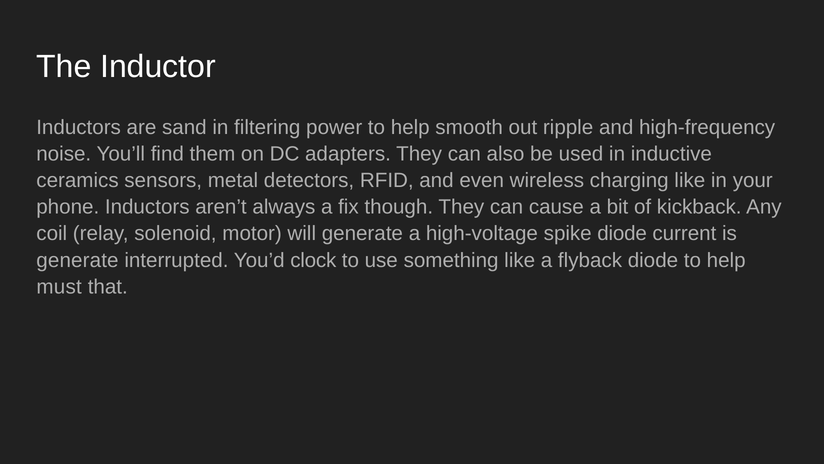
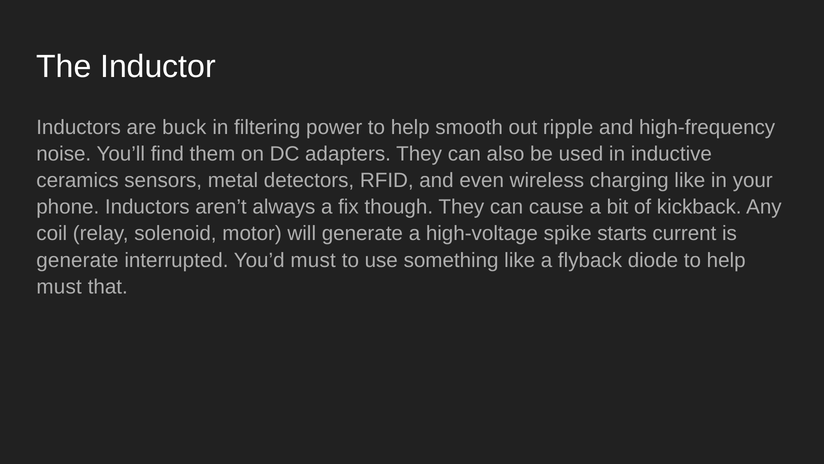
sand: sand -> buck (184, 127)
spike diode: diode -> starts (622, 233)
You’d clock: clock -> must (313, 260)
